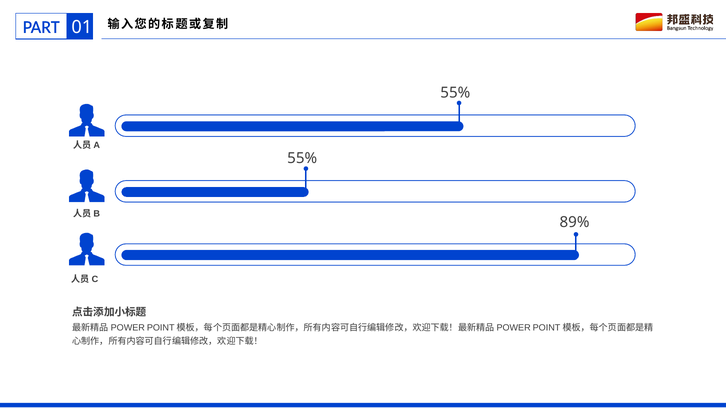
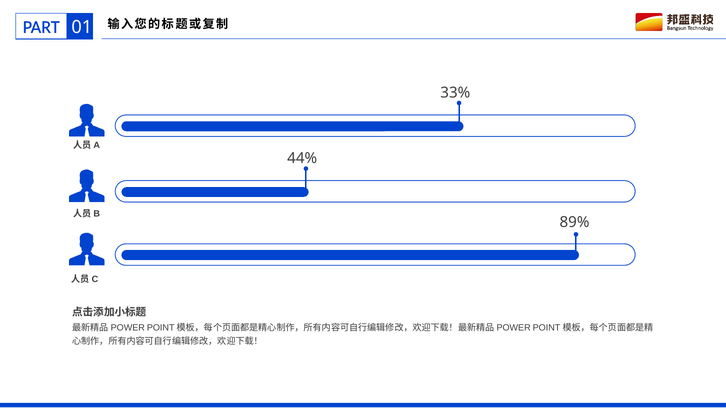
55%: 55% -> 33% (455, 93)
55%: 55% -> 44% (302, 158)
